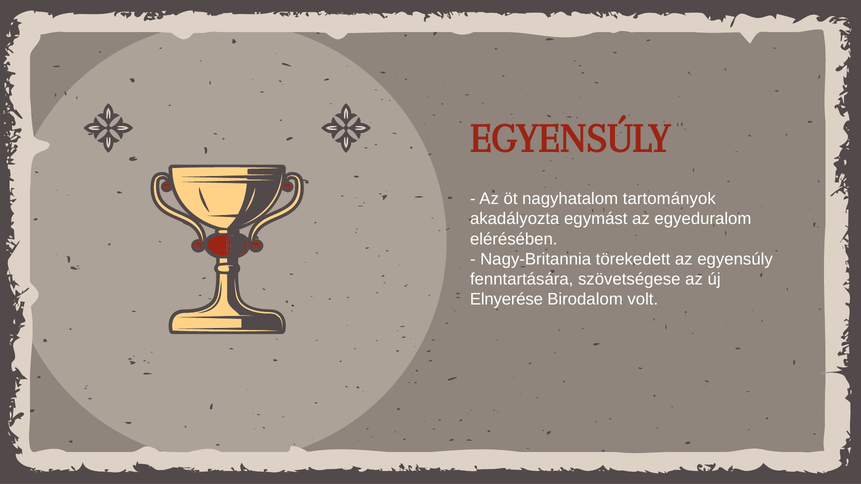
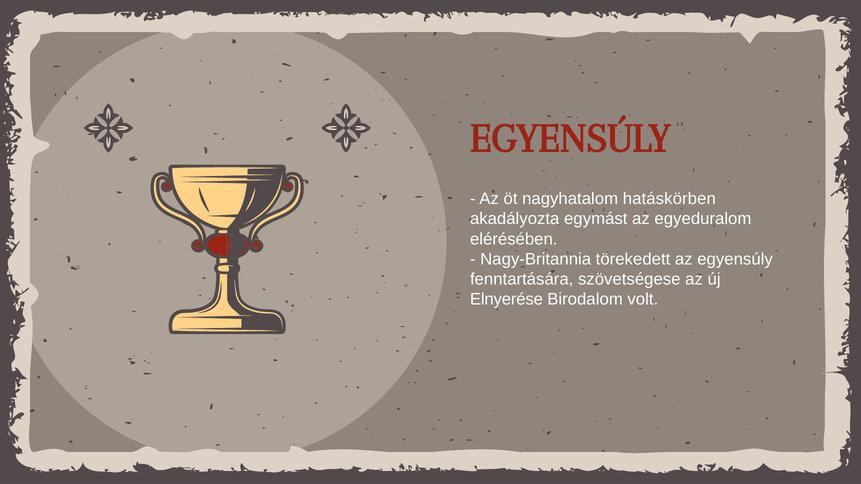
tartományok: tartományok -> hatáskörben (669, 199)
